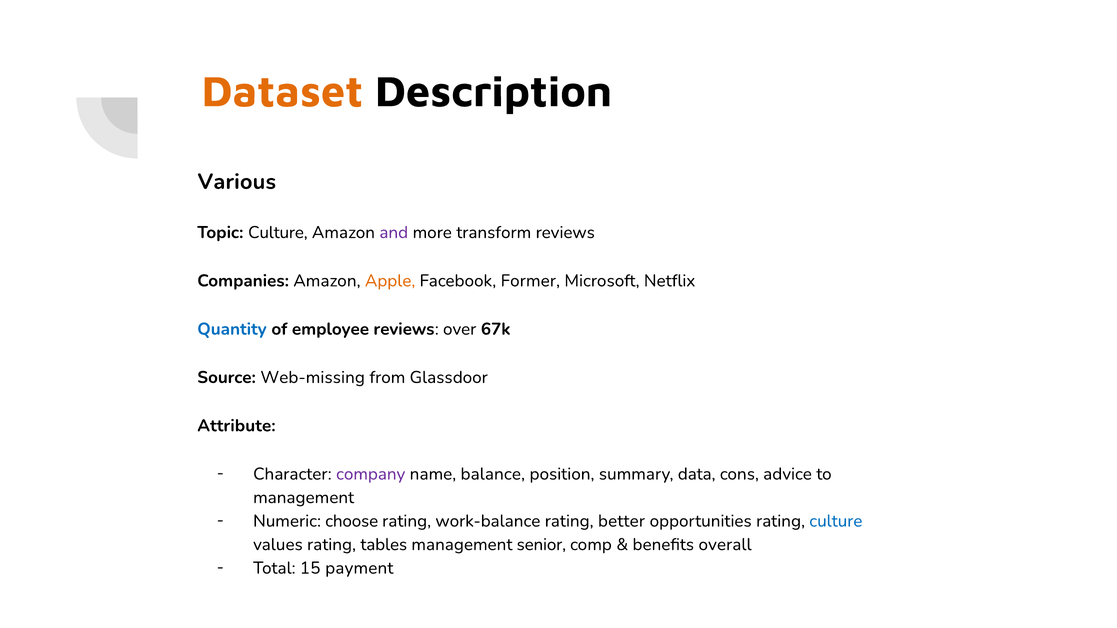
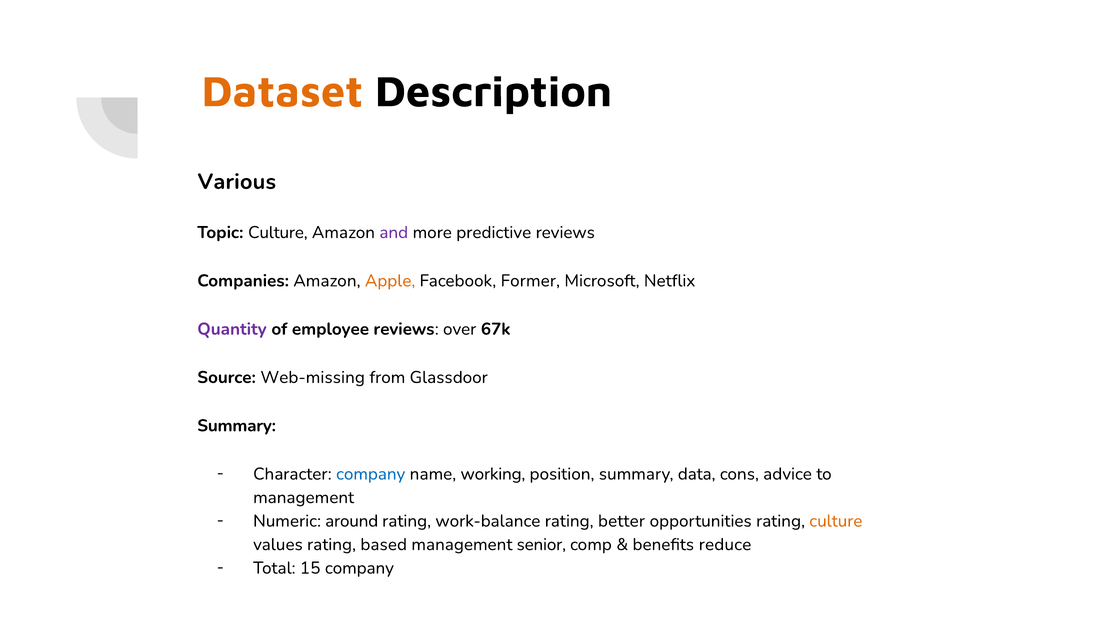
transform: transform -> predictive (494, 233)
Quantity colour: blue -> purple (232, 329)
Attribute: Attribute -> Summary (237, 426)
company colour: purple -> blue (371, 474)
balance: balance -> working (493, 474)
choose: choose -> around (352, 521)
culture colour: blue -> orange (836, 521)
tables: tables -> based (384, 545)
overall: overall -> reduce (725, 545)
15 payment: payment -> company (359, 568)
